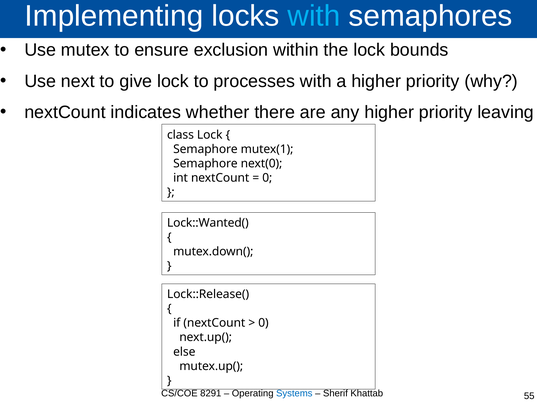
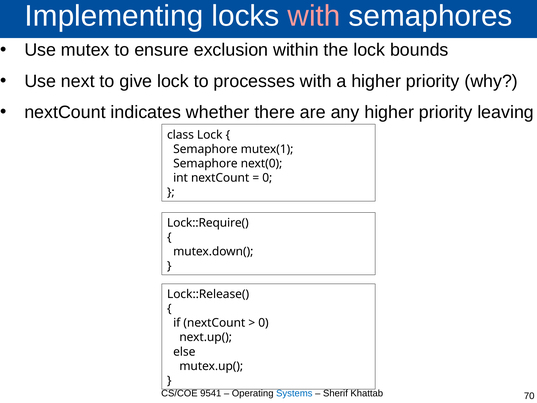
with colour: light blue -> pink (314, 16)
Lock::Wanted(: Lock::Wanted( -> Lock::Require( (208, 223)
8291: 8291 -> 9541 (211, 393)
55: 55 -> 70 (529, 396)
